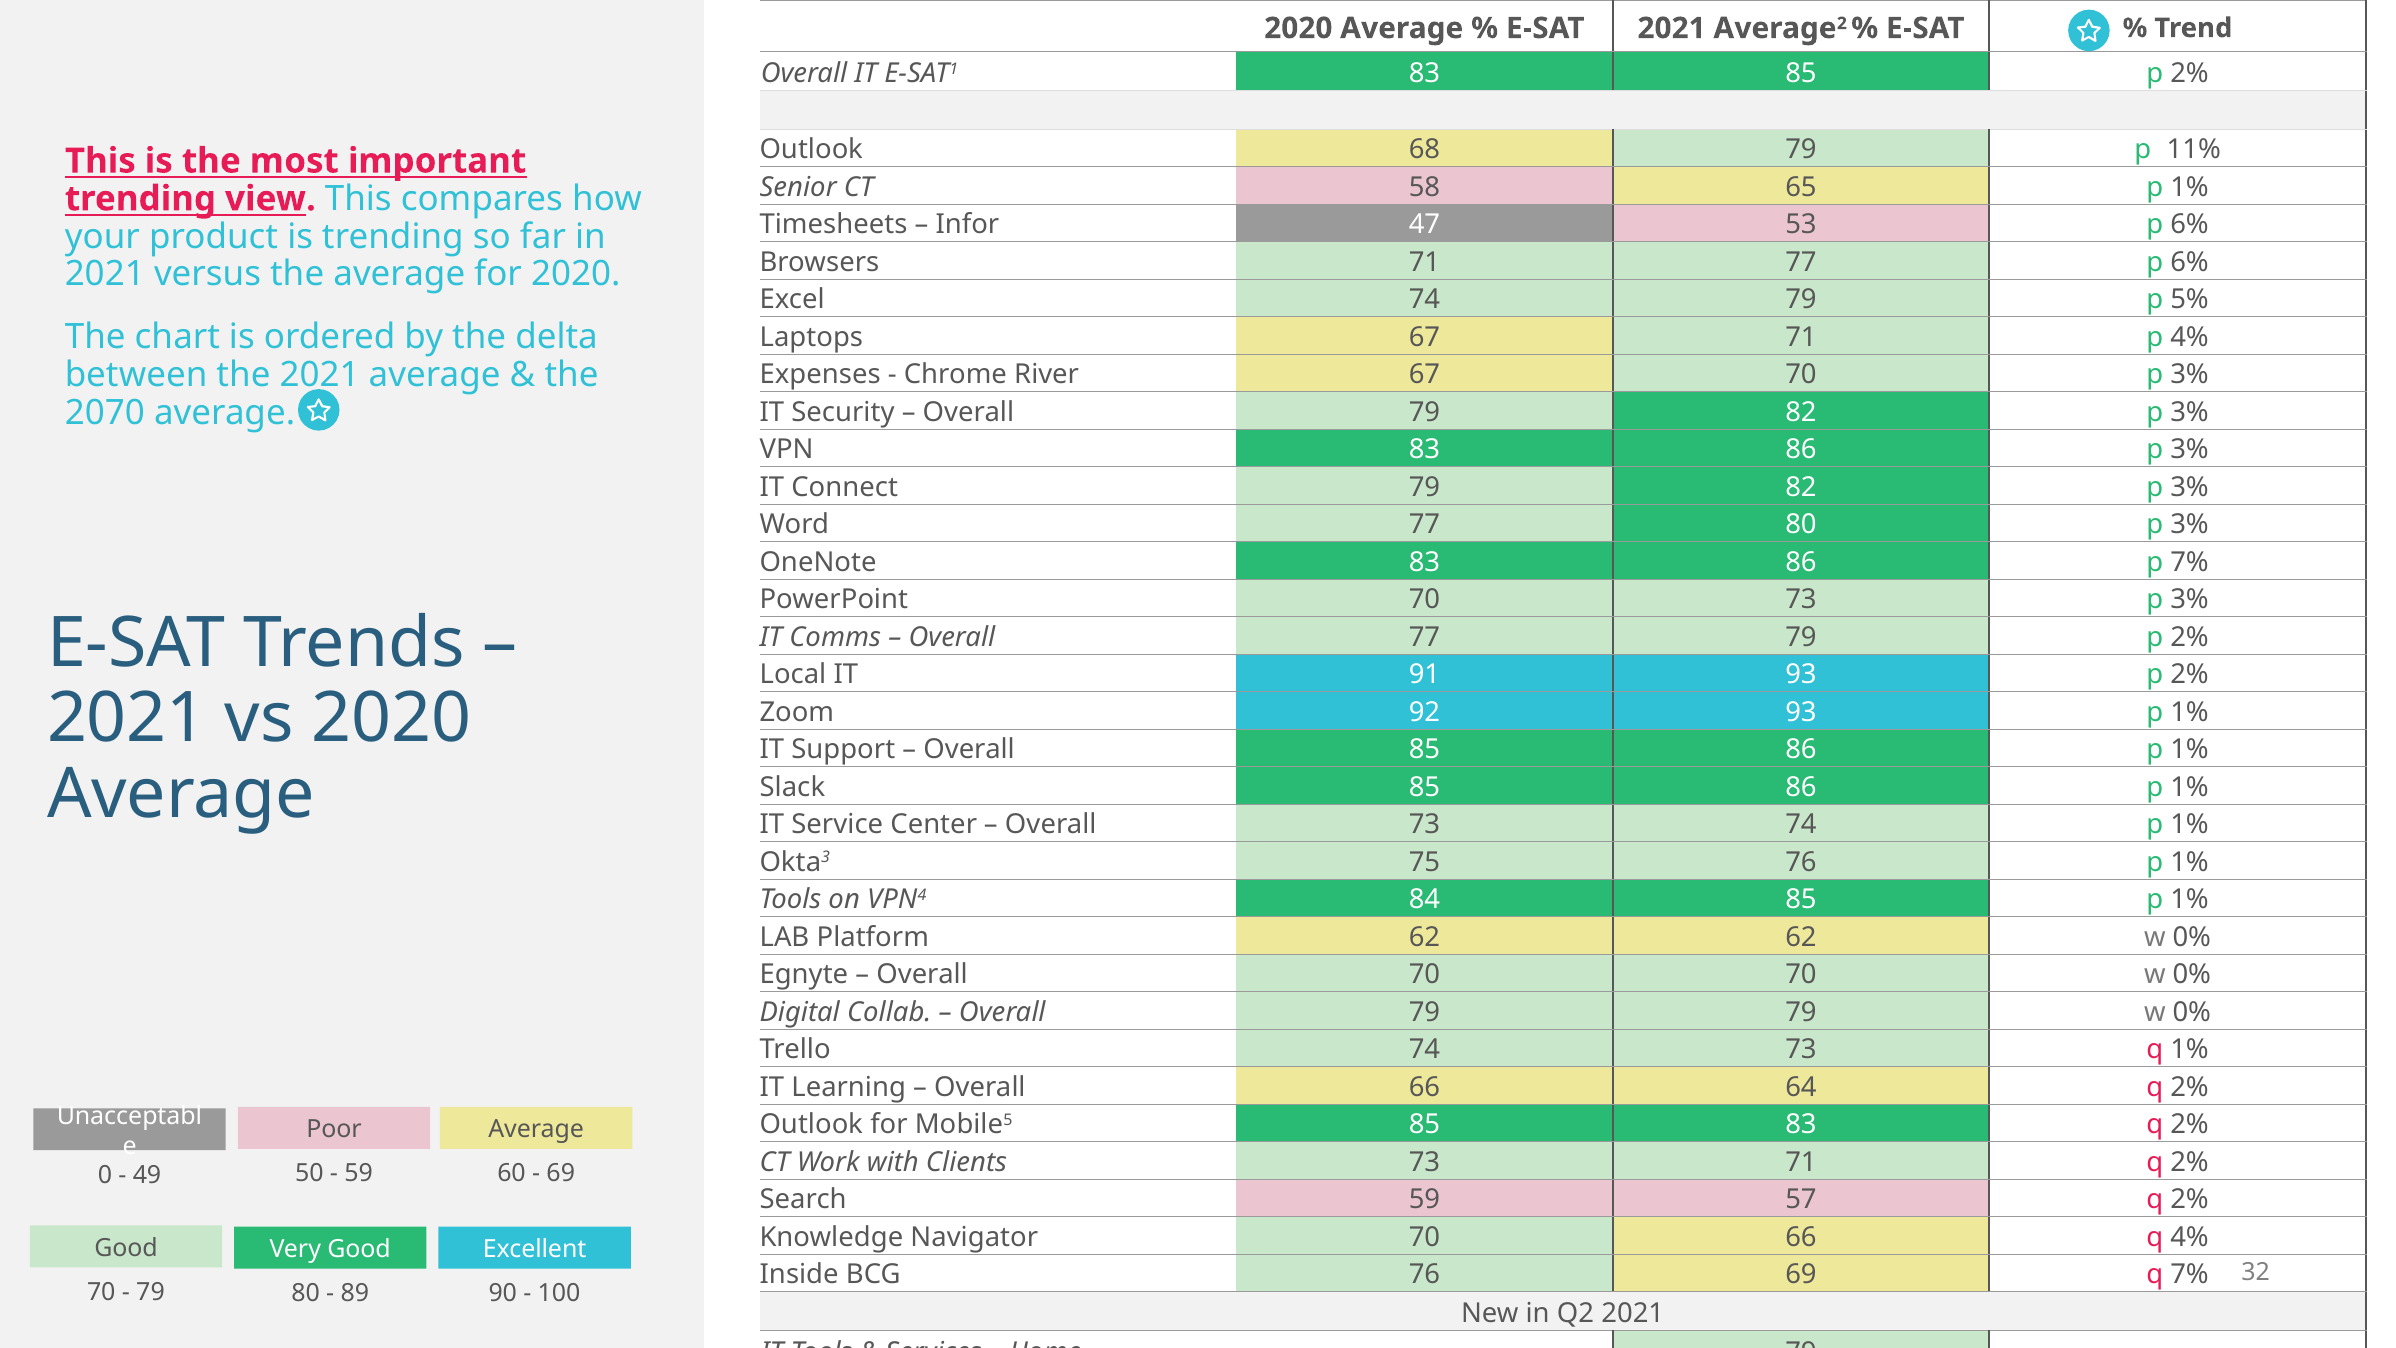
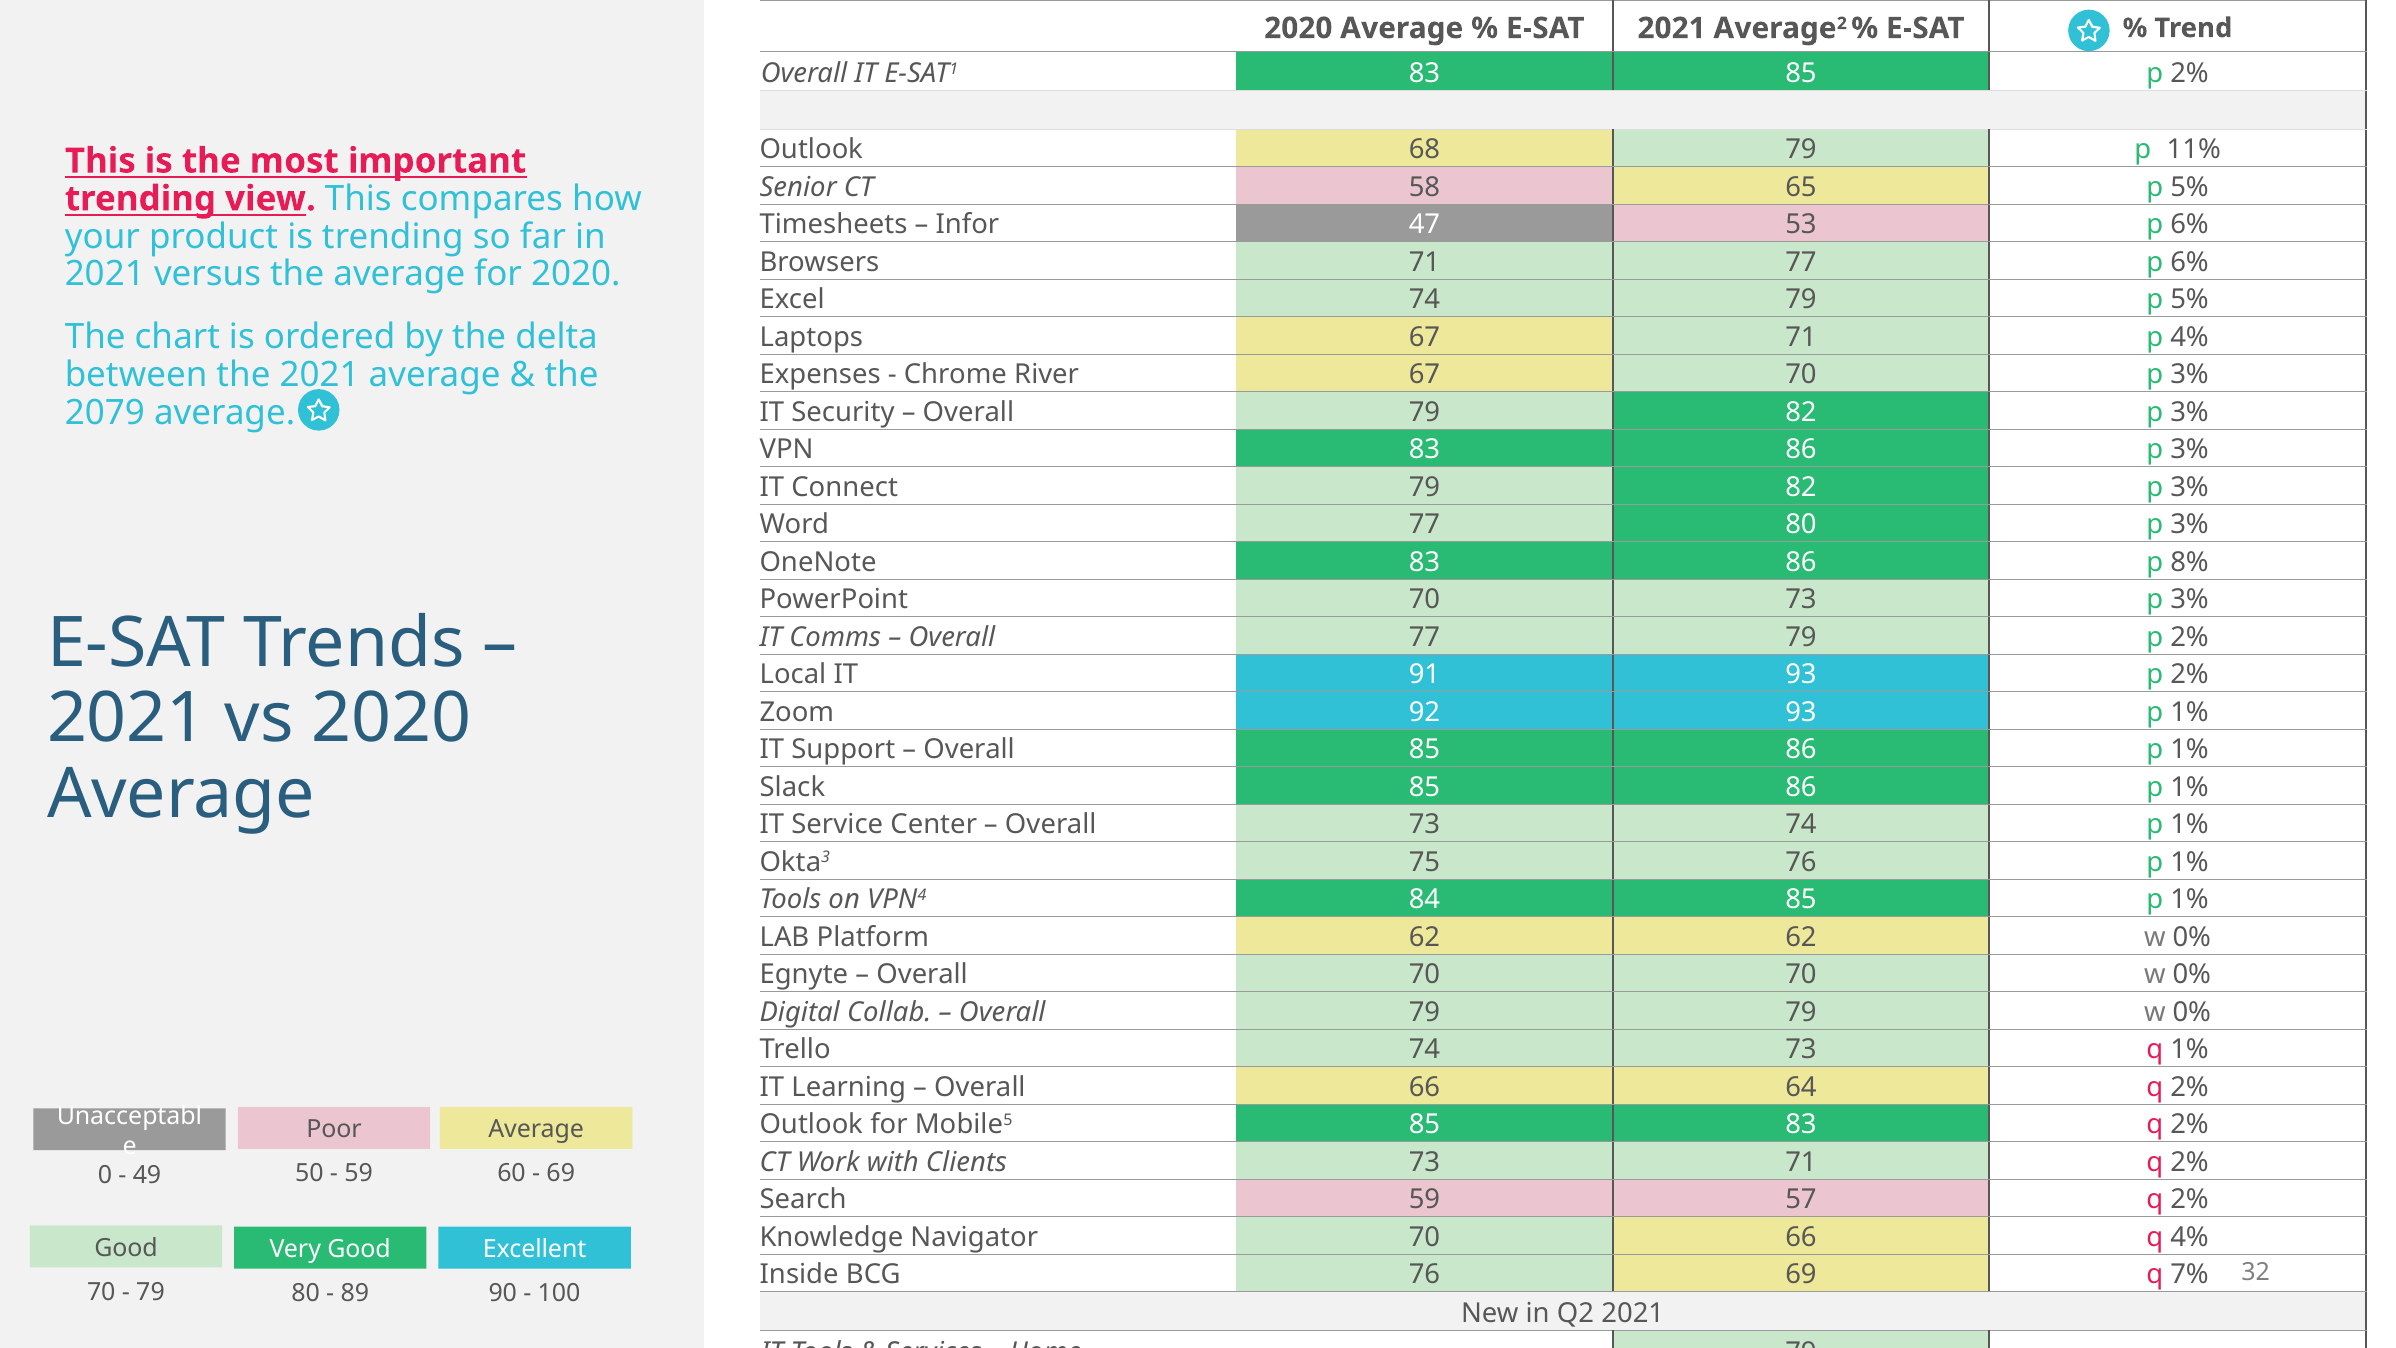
65 p 1%: 1% -> 5% (2190, 187)
2070: 2070 -> 2079 (105, 413)
p 7%: 7% -> 8% (2190, 562)
